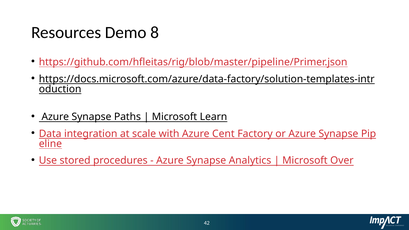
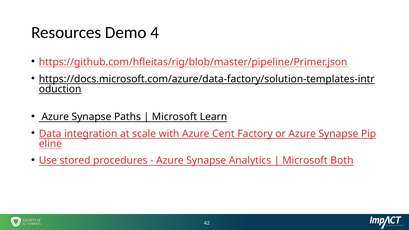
8: 8 -> 4 (155, 32)
Over: Over -> Both (342, 161)
